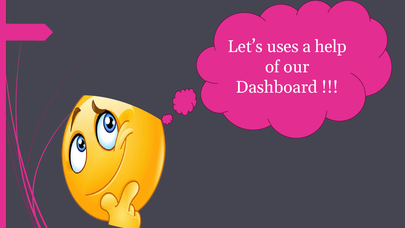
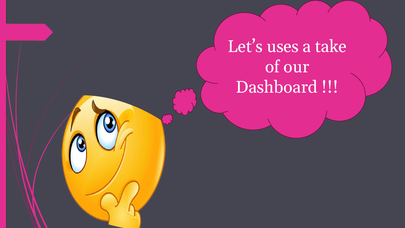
help: help -> take (331, 47)
